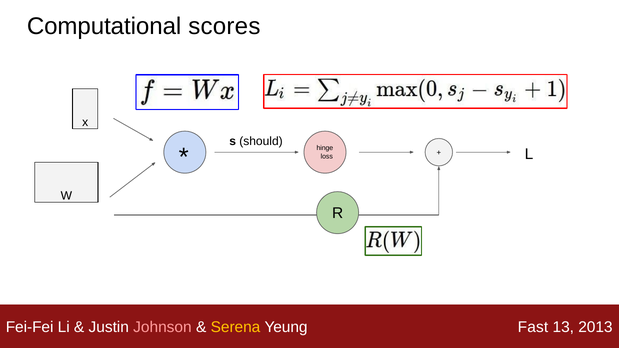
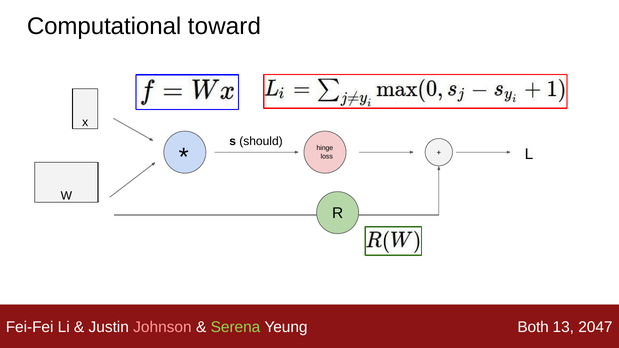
scores: scores -> toward (224, 26)
Serena colour: yellow -> light green (236, 327)
Fast: Fast -> Both (533, 327)
2013: 2013 -> 2047 (595, 327)
